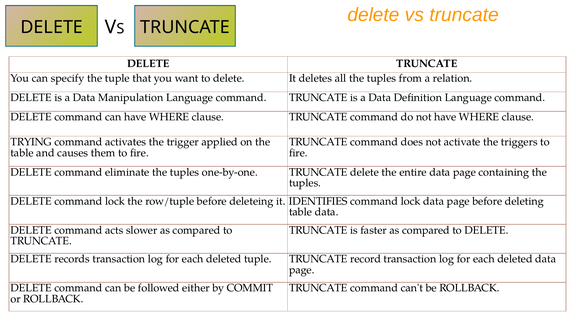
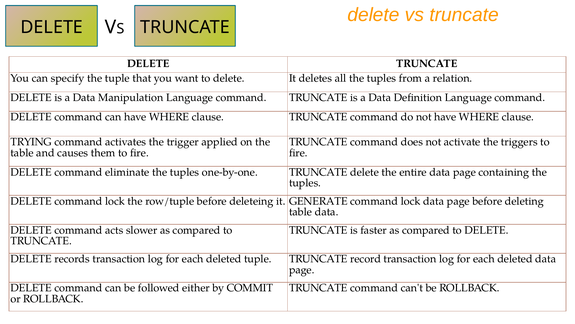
IDENTIFIES: IDENTIFIES -> GENERATE (318, 201)
